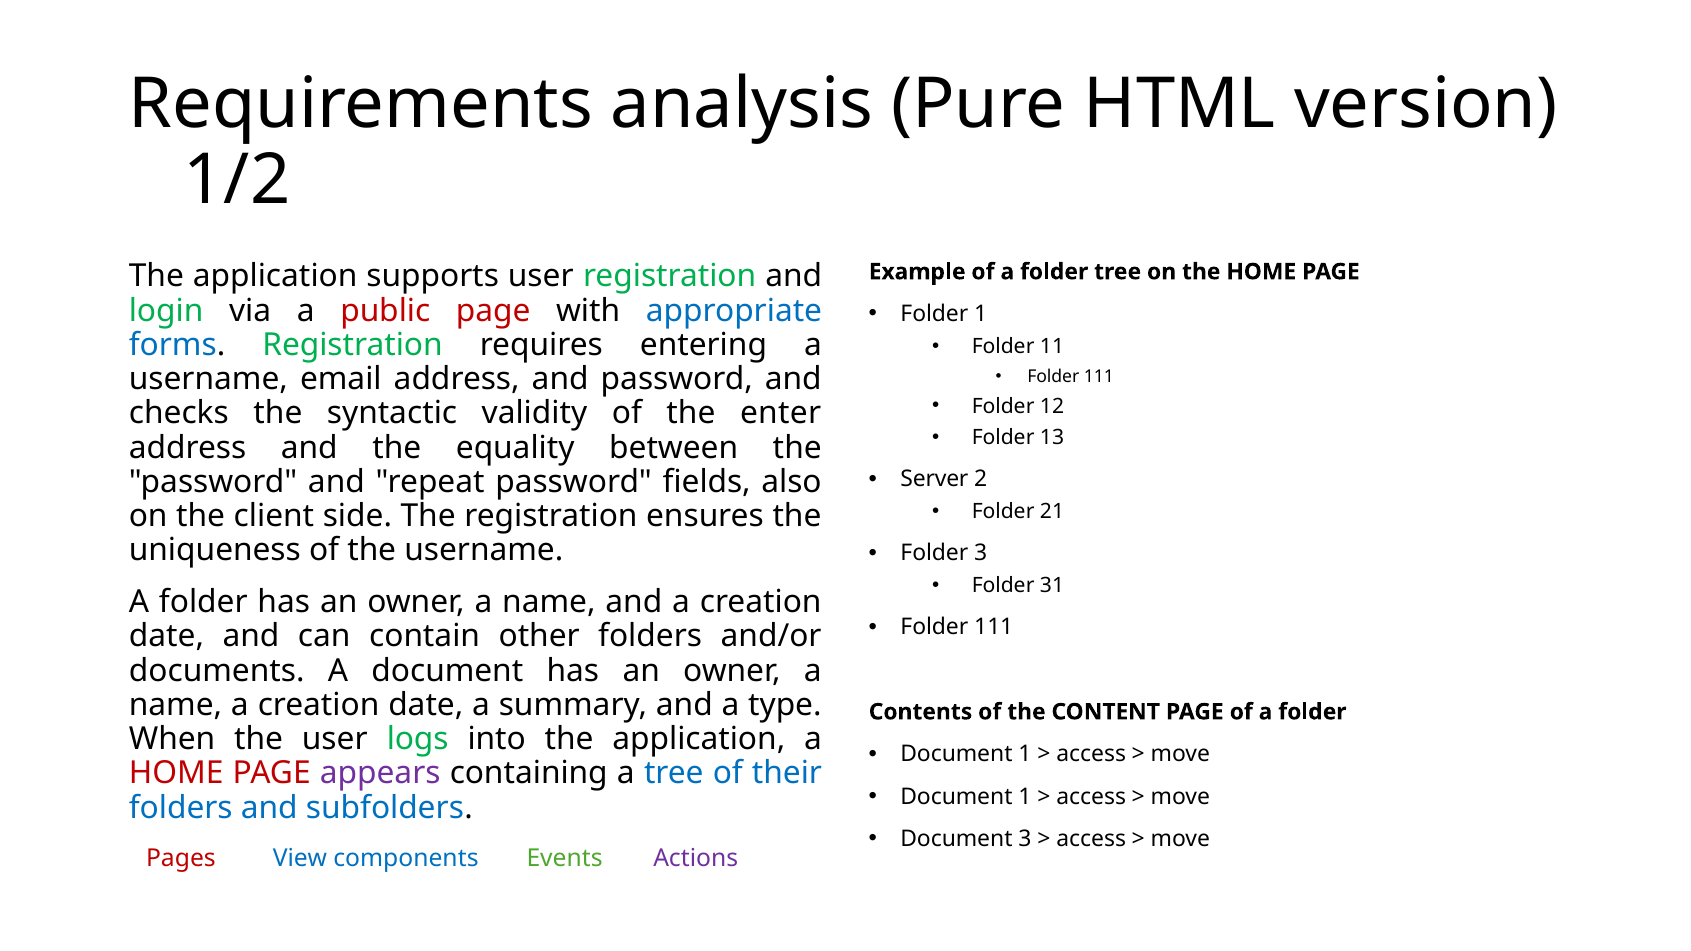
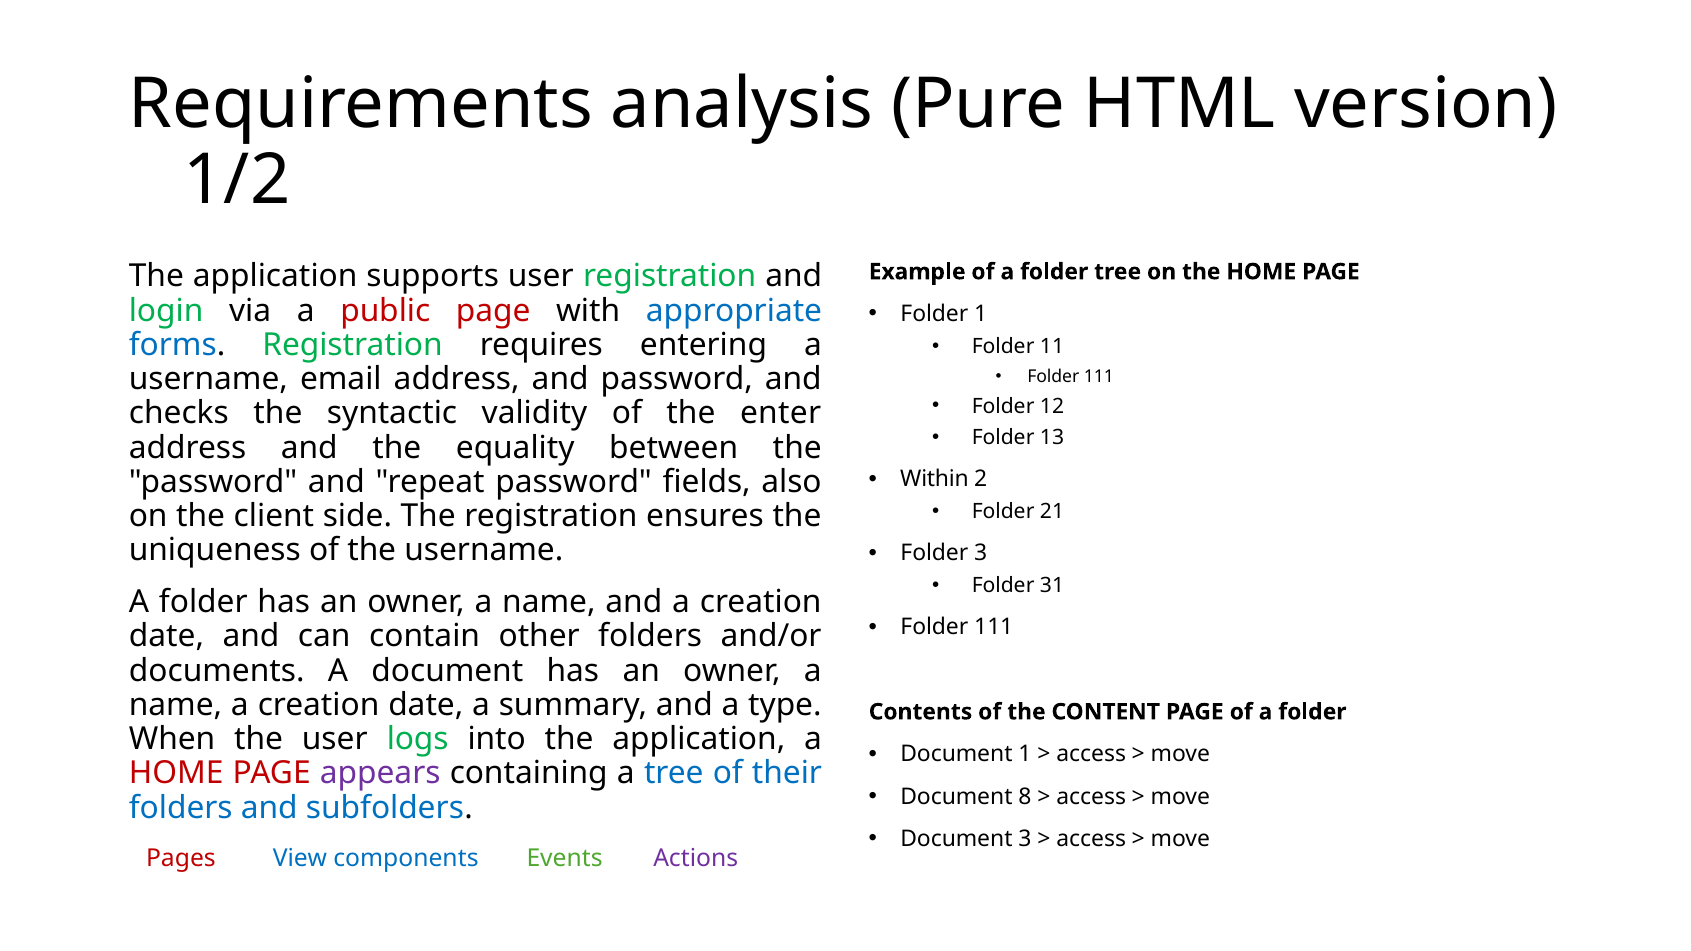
Server: Server -> Within (934, 479)
1: 1 -> 8 (1025, 797)
